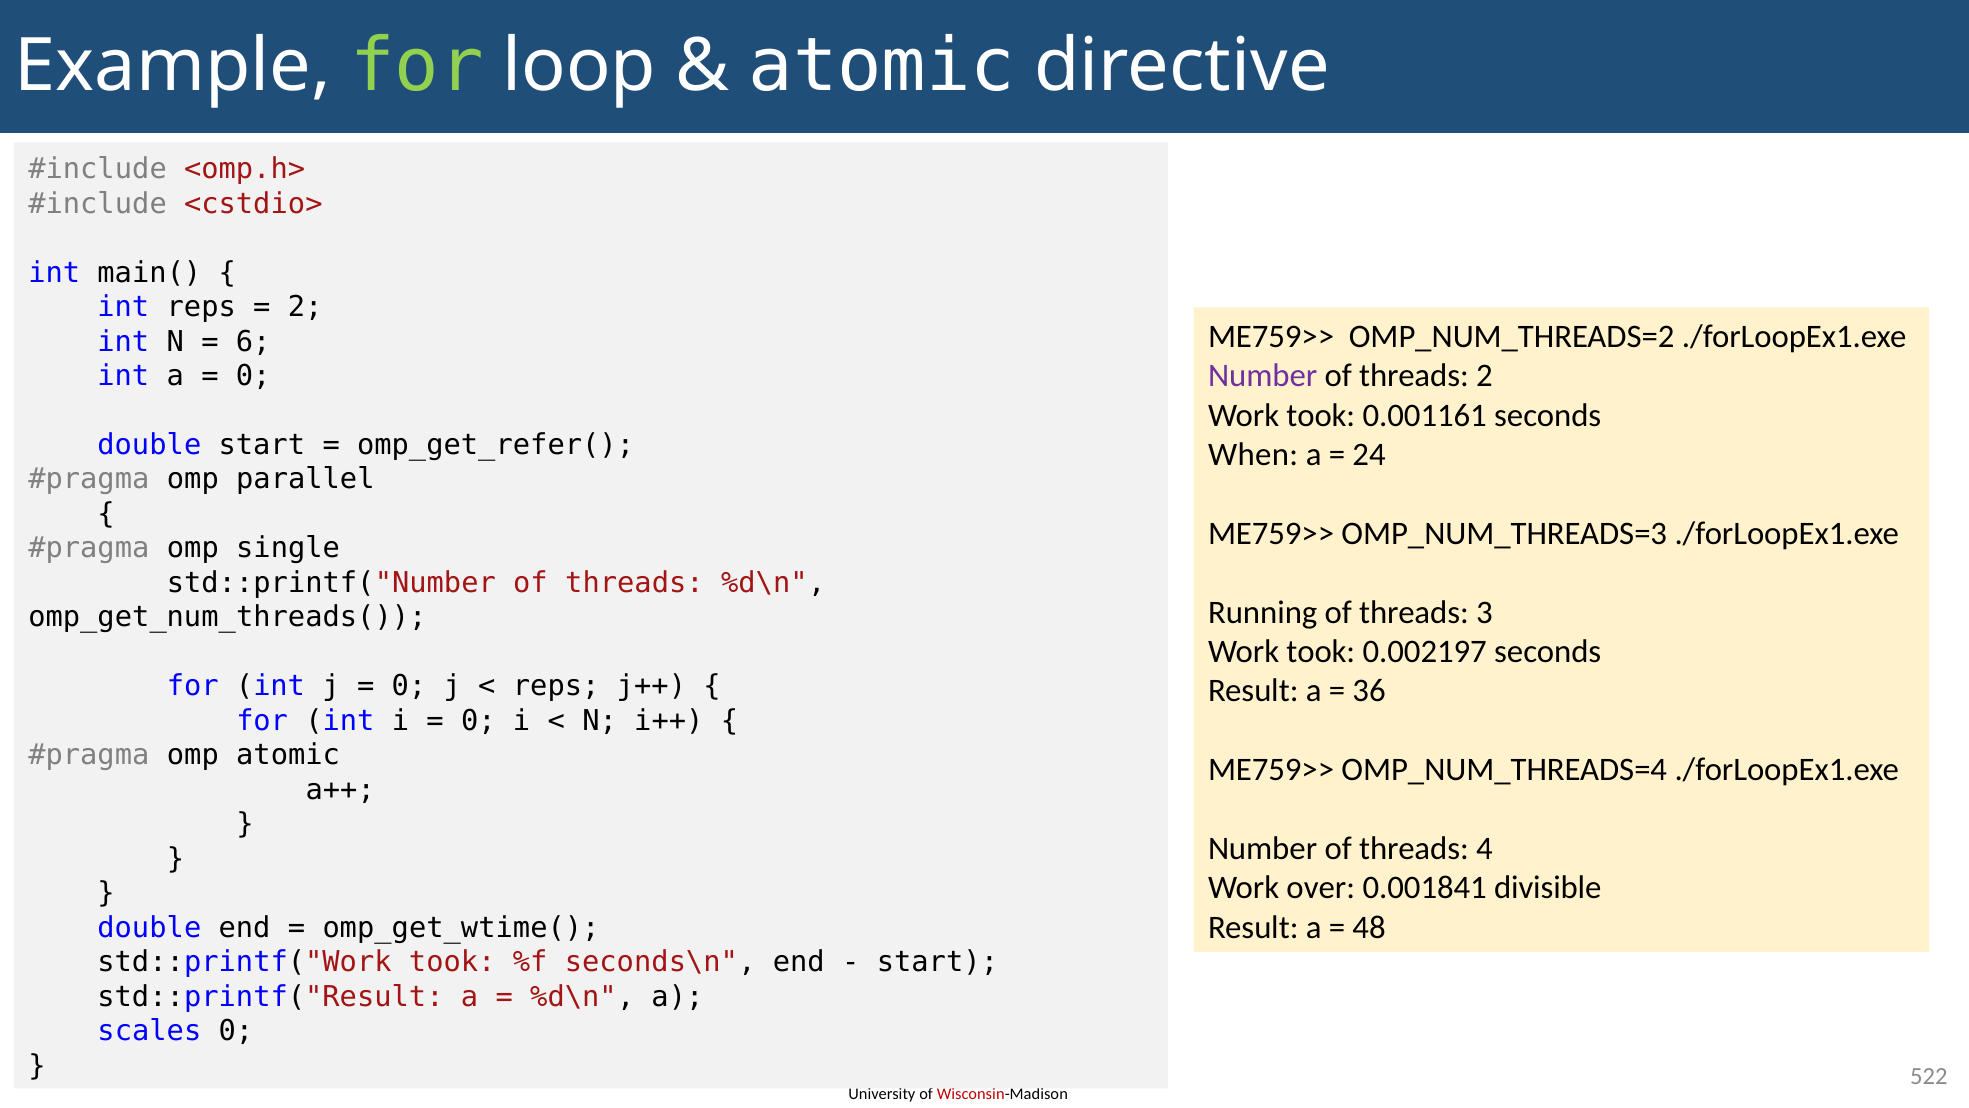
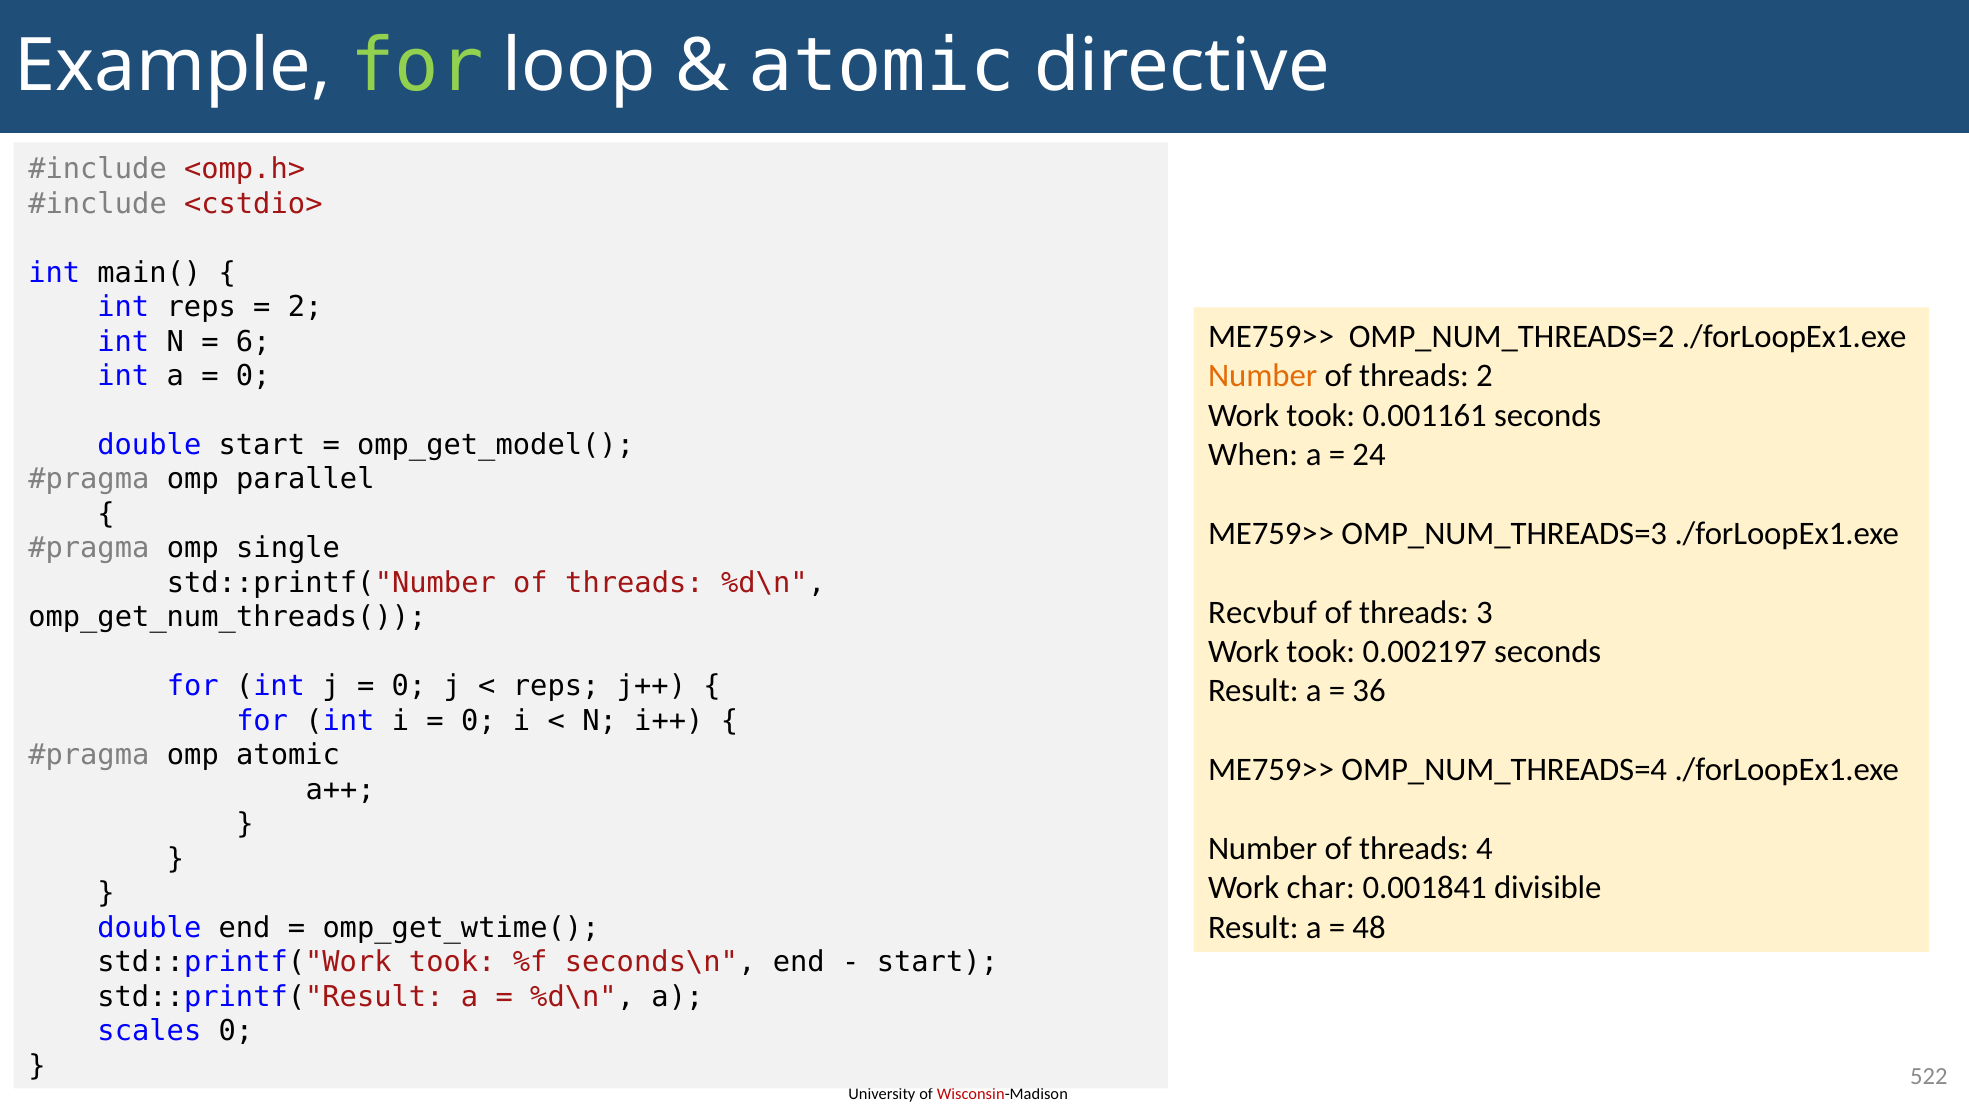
Number colour: purple -> orange (1263, 376)
omp_get_refer(: omp_get_refer( -> omp_get_model( (496, 445)
Running: Running -> Recvbuf (1263, 612)
over: over -> char (1321, 888)
